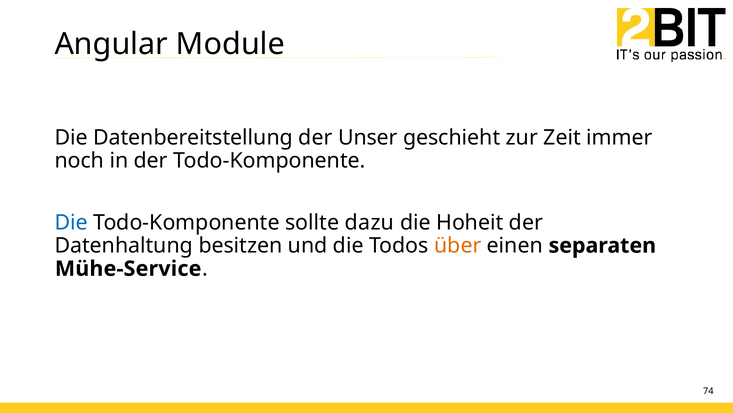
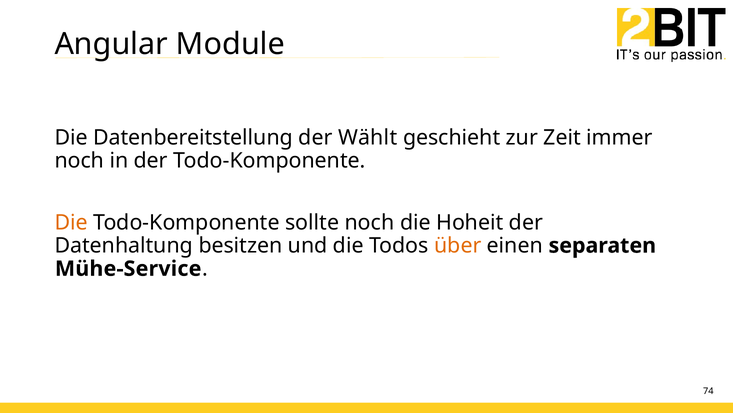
Unser: Unser -> Wählt (368, 138)
Die colour: blue -> orange (71, 222)
sollte dazu: dazu -> noch (370, 222)
